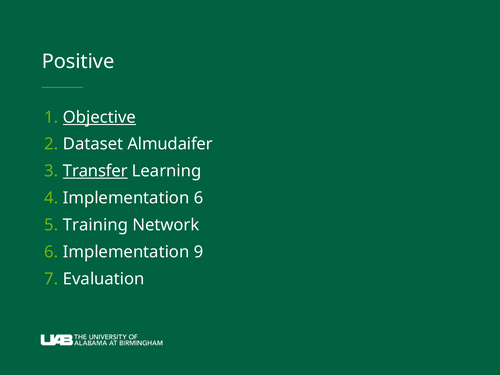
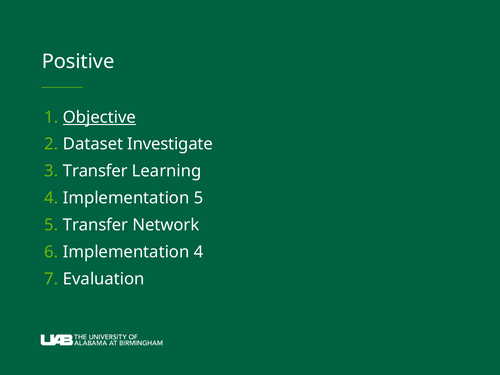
Almudaifer: Almudaifer -> Investigate (170, 144)
Transfer underline: present -> none (95, 171)
Implementation 6: 6 -> 5 (198, 198)
Training: Training -> Transfer (96, 225)
Implementation 9: 9 -> 4 (198, 252)
